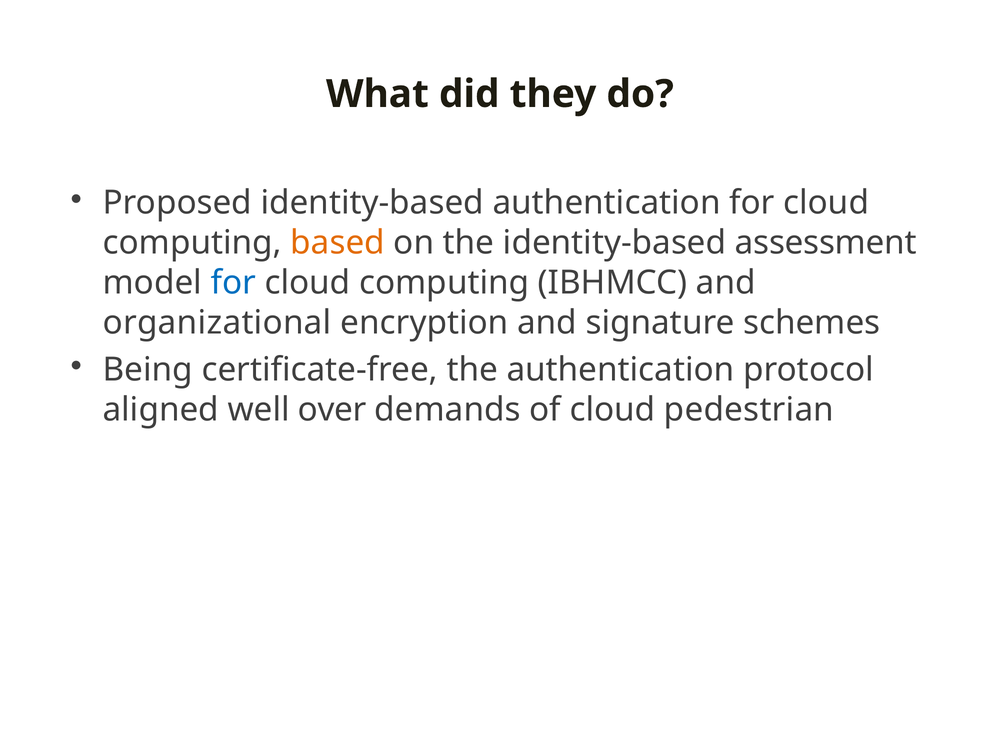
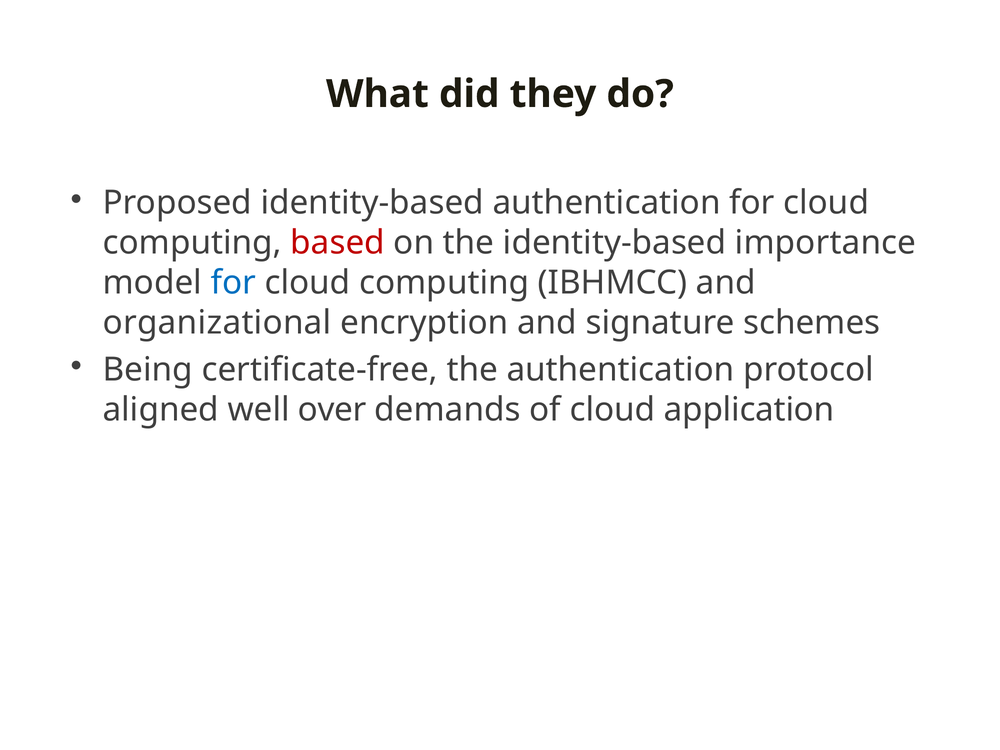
based colour: orange -> red (338, 243)
assessment: assessment -> importance (826, 243)
pedestrian: pedestrian -> application (749, 410)
